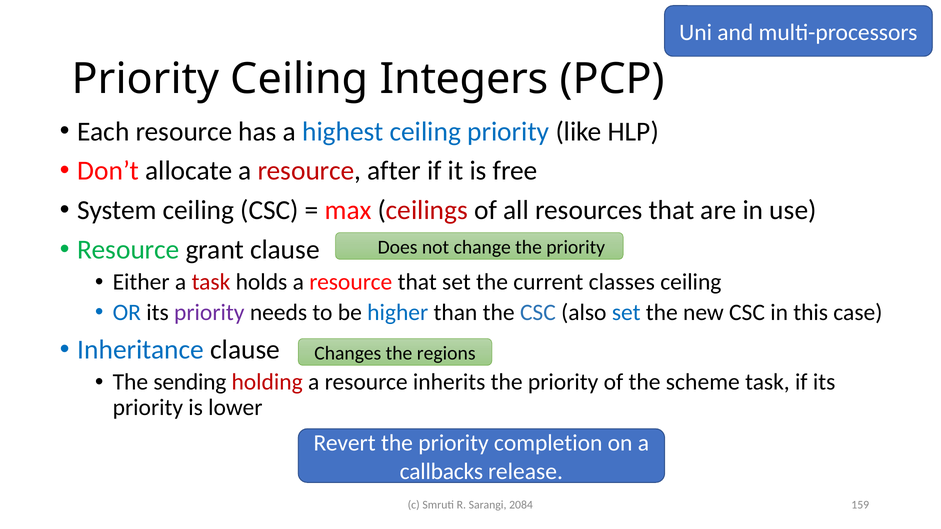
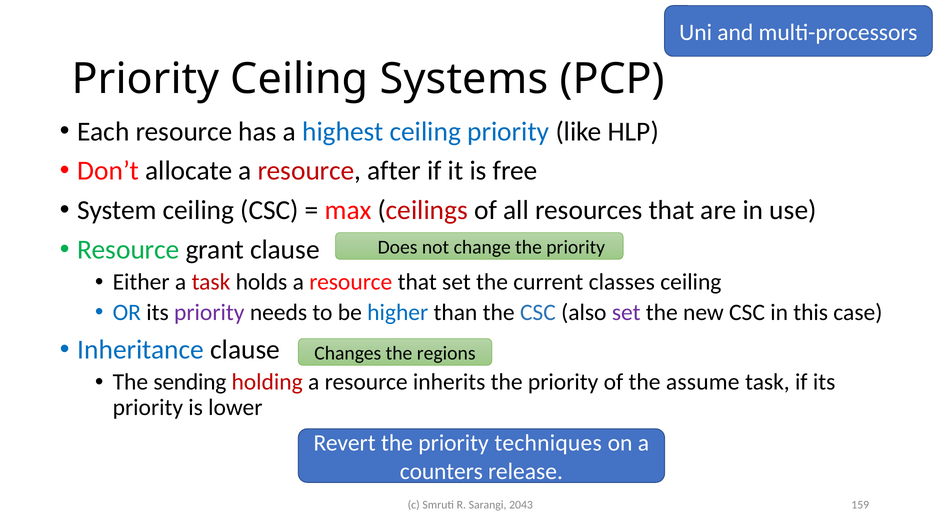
Integers: Integers -> Systems (464, 79)
set colour: blue -> purple (626, 313)
scheme: scheme -> assume (703, 382)
completion: completion -> techniques (548, 443)
callbacks: callbacks -> counters (441, 472)
2084: 2084 -> 2043 (521, 505)
